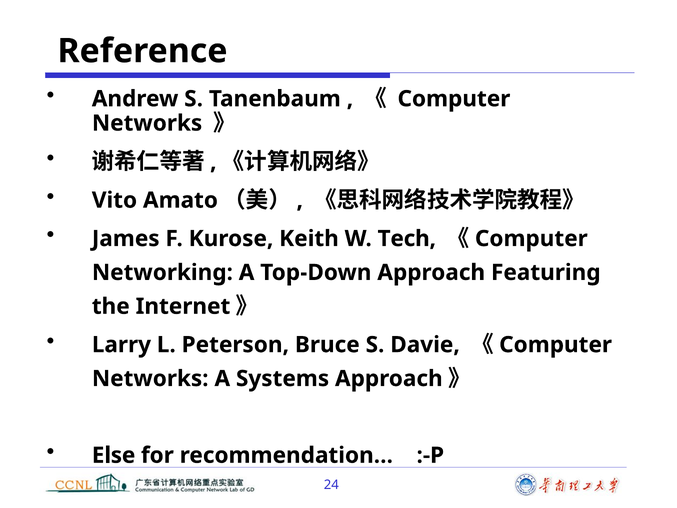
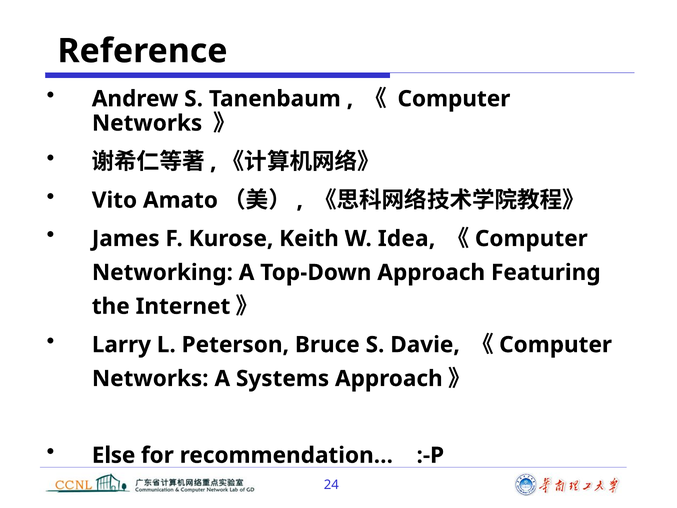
Tech: Tech -> Idea (407, 239)
